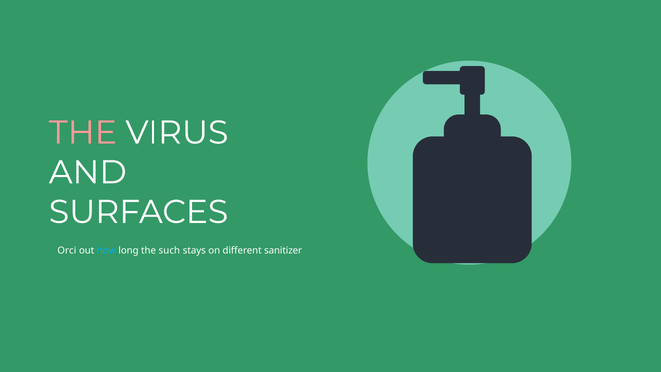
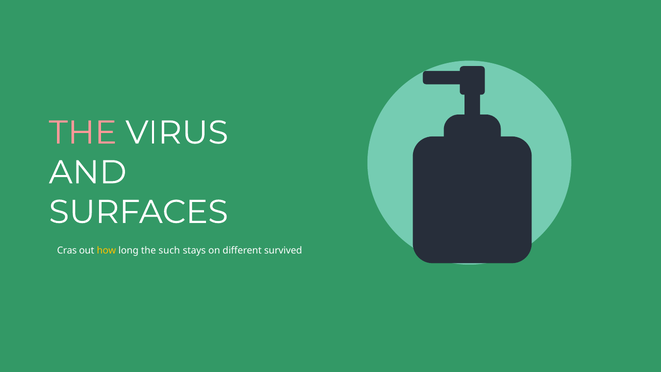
Orci: Orci -> Cras (67, 251)
how colour: light blue -> yellow (106, 251)
sanitizer: sanitizer -> survived (283, 251)
